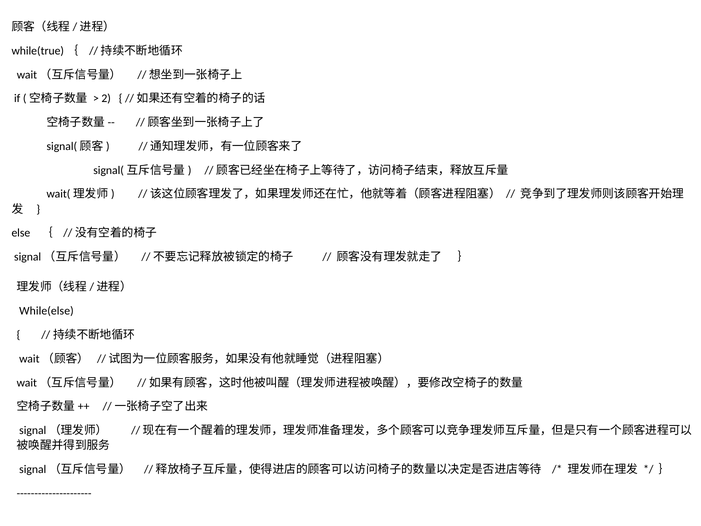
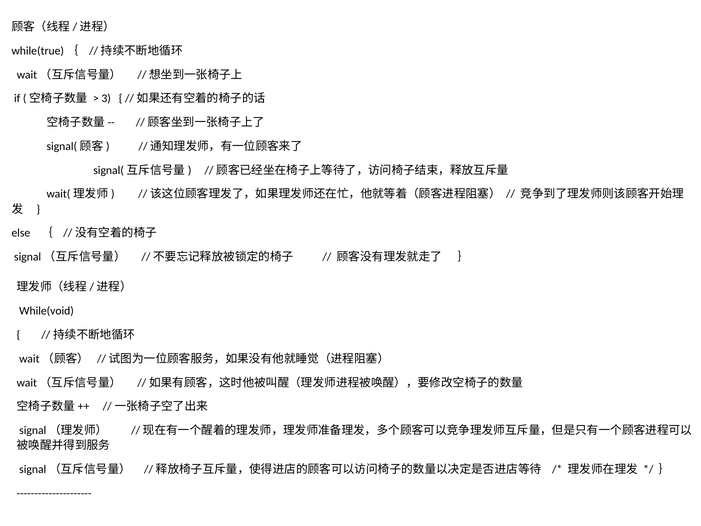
2: 2 -> 3 (106, 99)
While(else: While(else -> While(void (47, 311)
